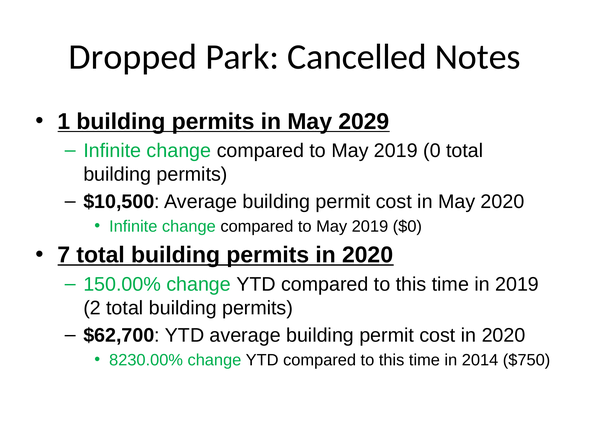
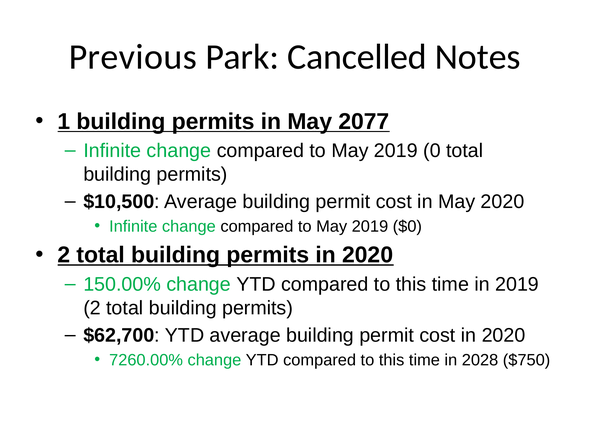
Dropped: Dropped -> Previous (133, 57)
2029: 2029 -> 2077 (364, 122)
7: 7 -> 2 (64, 255)
8230.00%: 8230.00% -> 7260.00% (146, 360)
2014: 2014 -> 2028 (480, 360)
